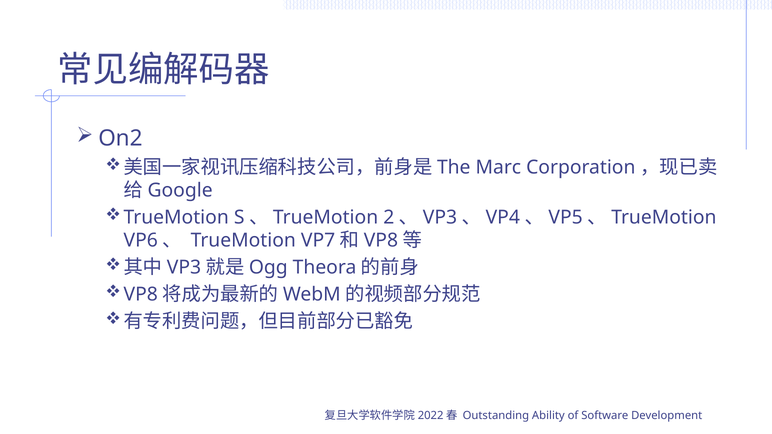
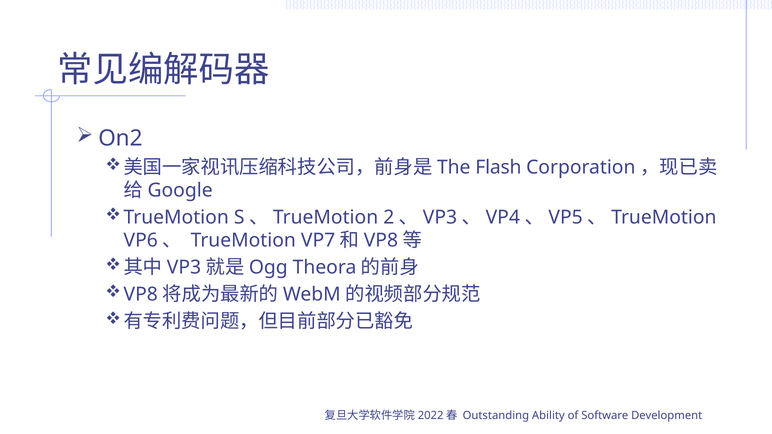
Marc: Marc -> Flash (498, 167)
